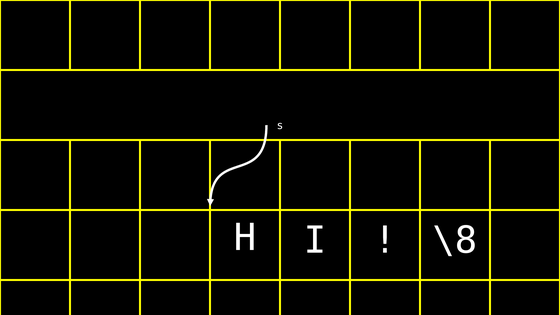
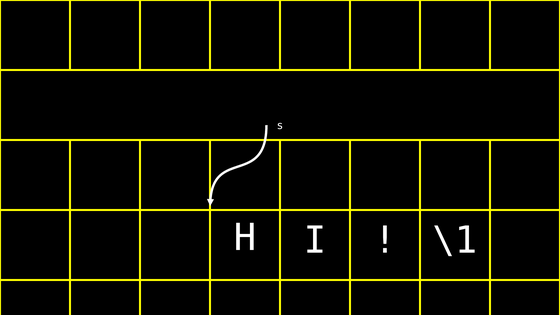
\8: \8 -> \1 (455, 241)
